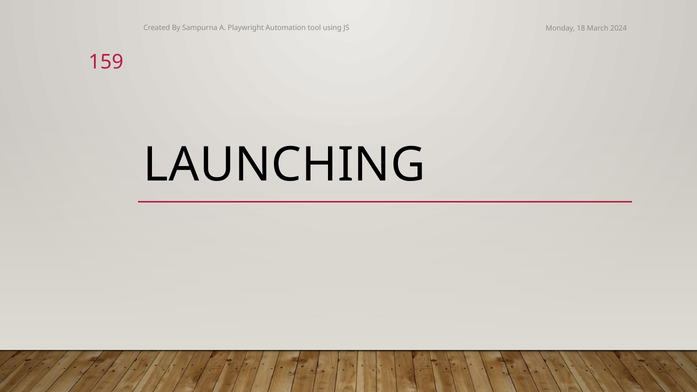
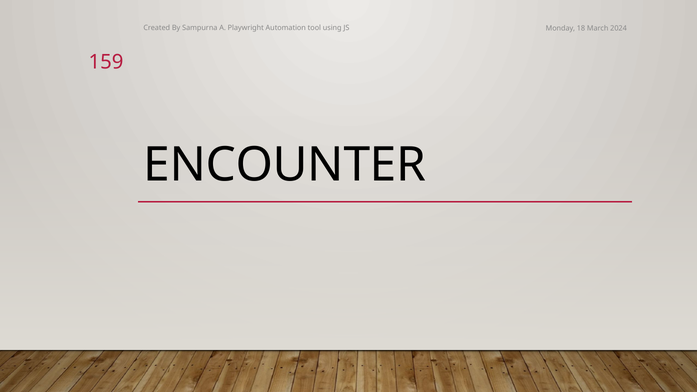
LAUNCHING: LAUNCHING -> ENCOUNTER (285, 165)
